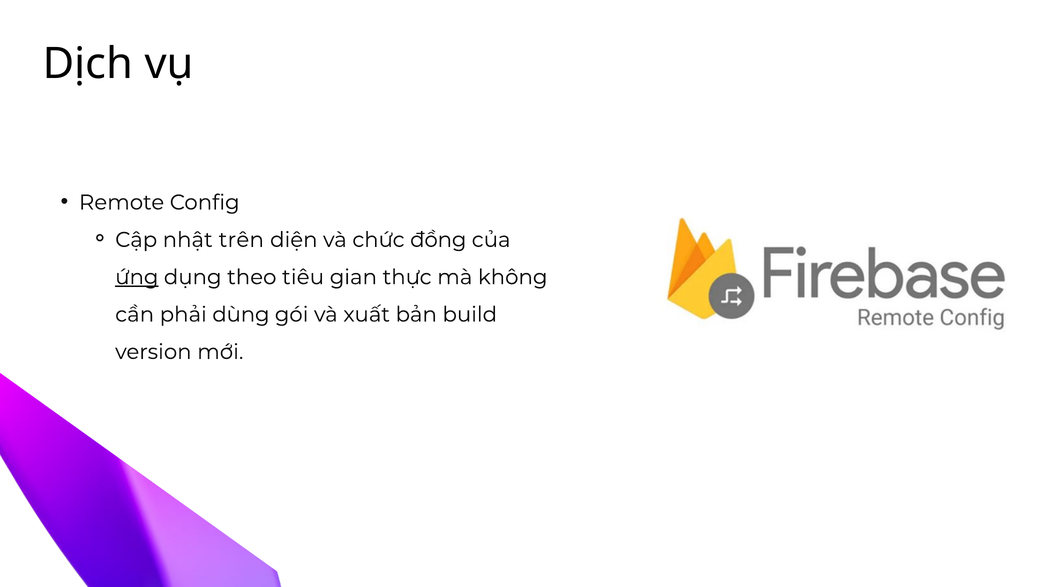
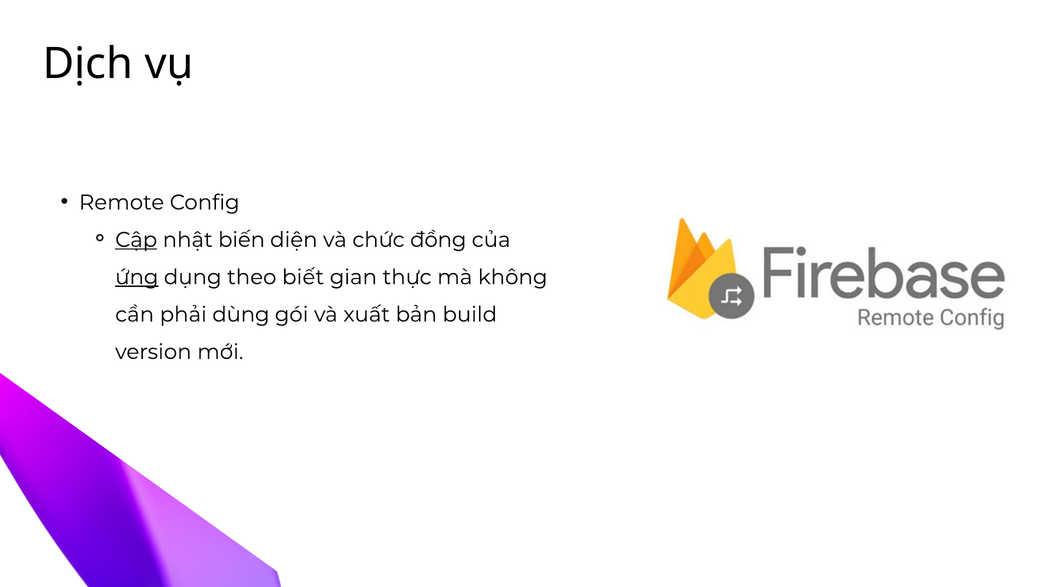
Cập underline: none -> present (136, 240)
trên: trên -> biến (242, 240)
tiêu: tiêu -> biết (303, 277)
